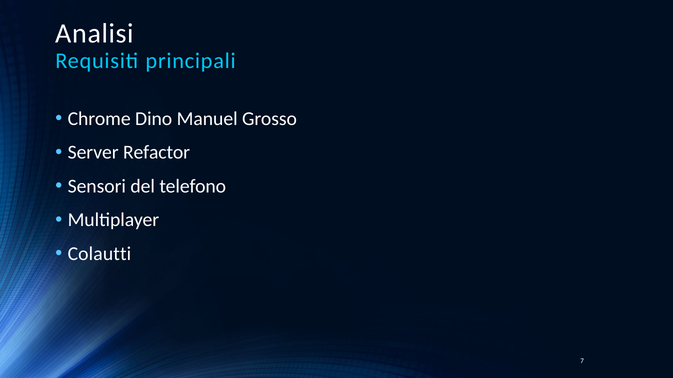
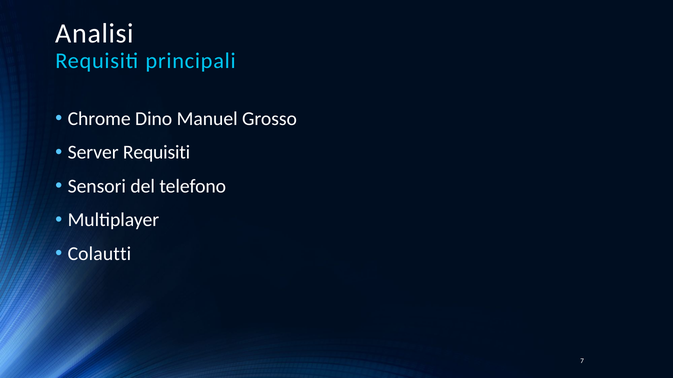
Server Refactor: Refactor -> Requisiti (157, 153)
